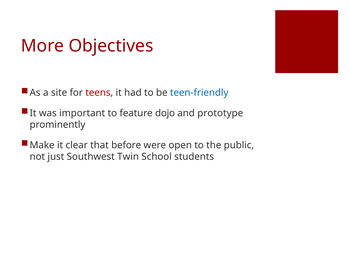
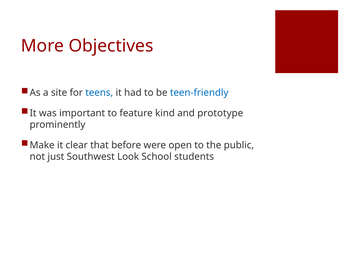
teens colour: red -> blue (99, 93)
dojo: dojo -> kind (165, 113)
Twin: Twin -> Look (128, 157)
